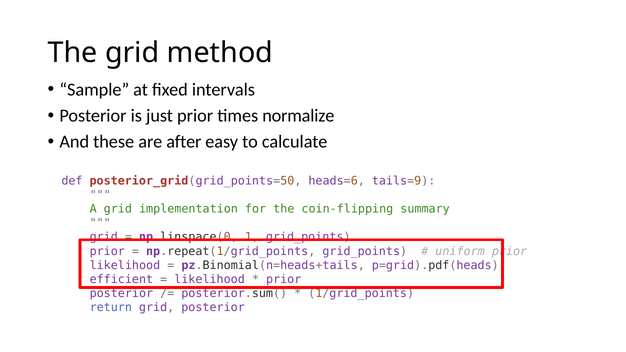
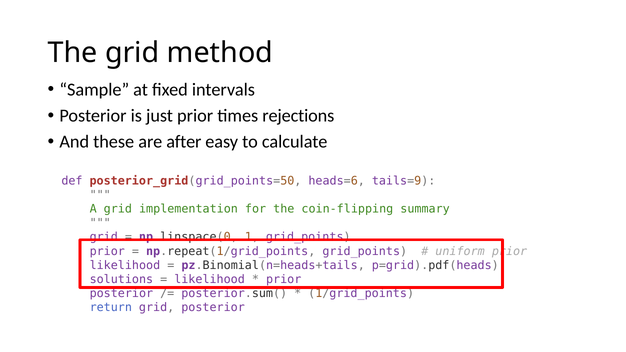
normalize: normalize -> rejections (298, 116)
efficient: efficient -> solutions (121, 279)
